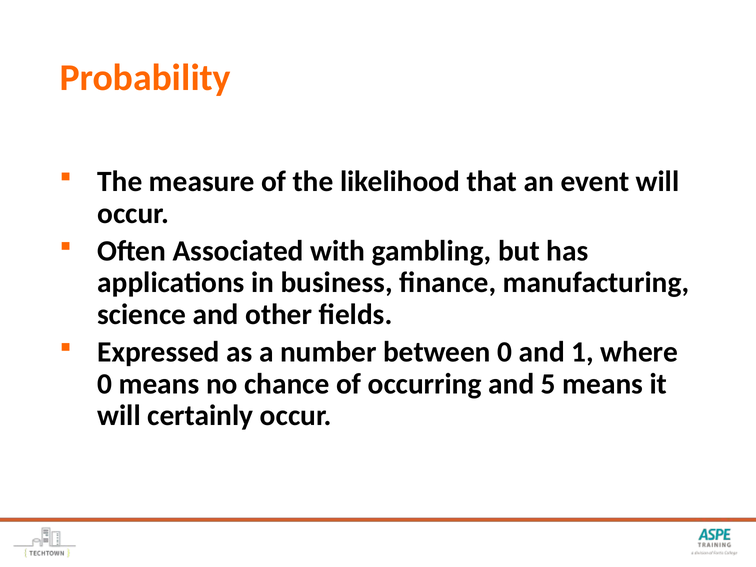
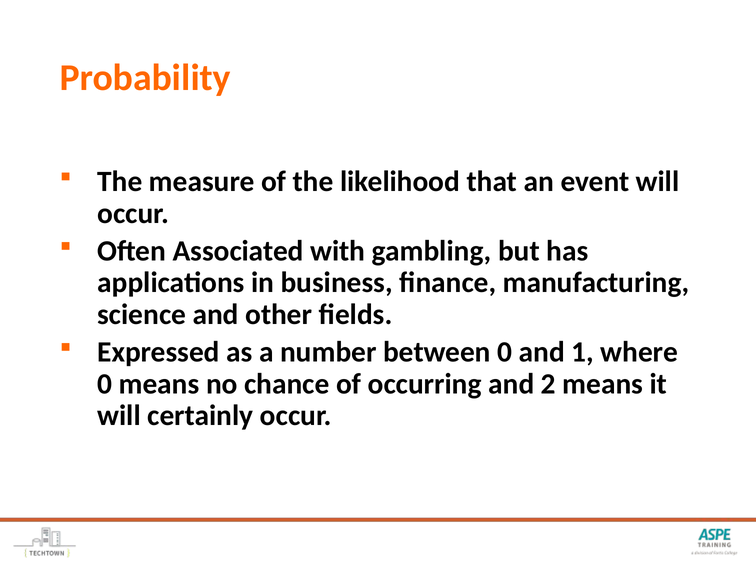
5: 5 -> 2 (548, 384)
